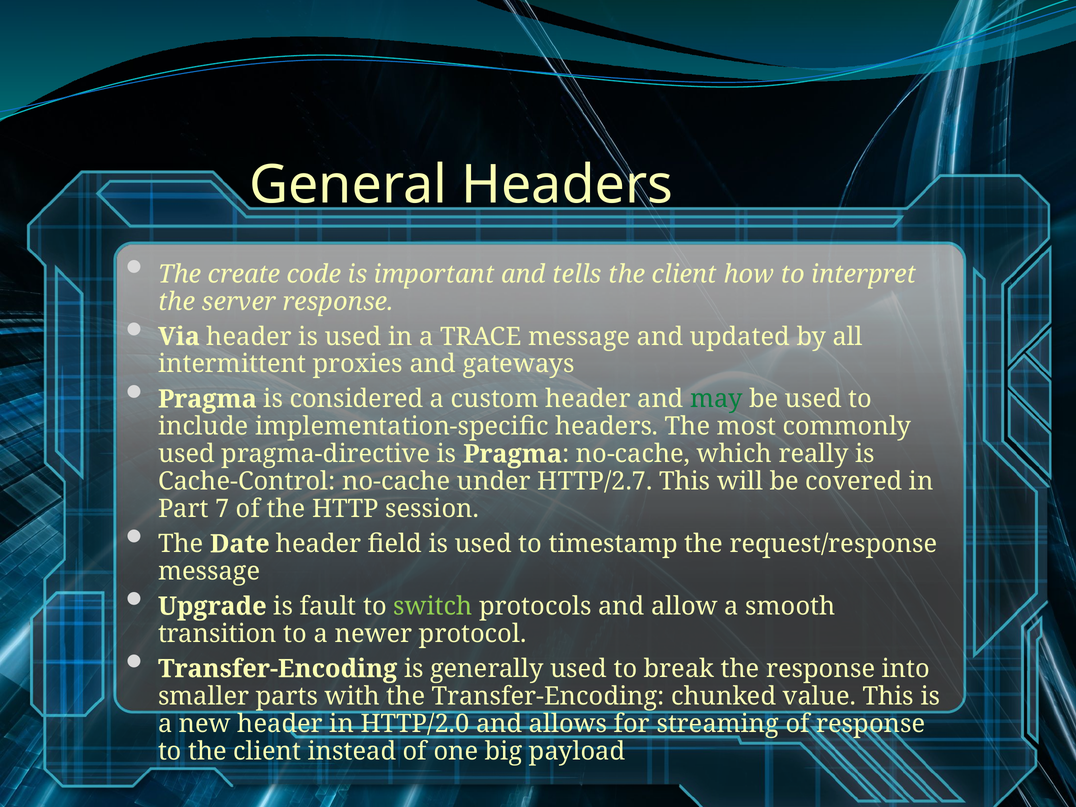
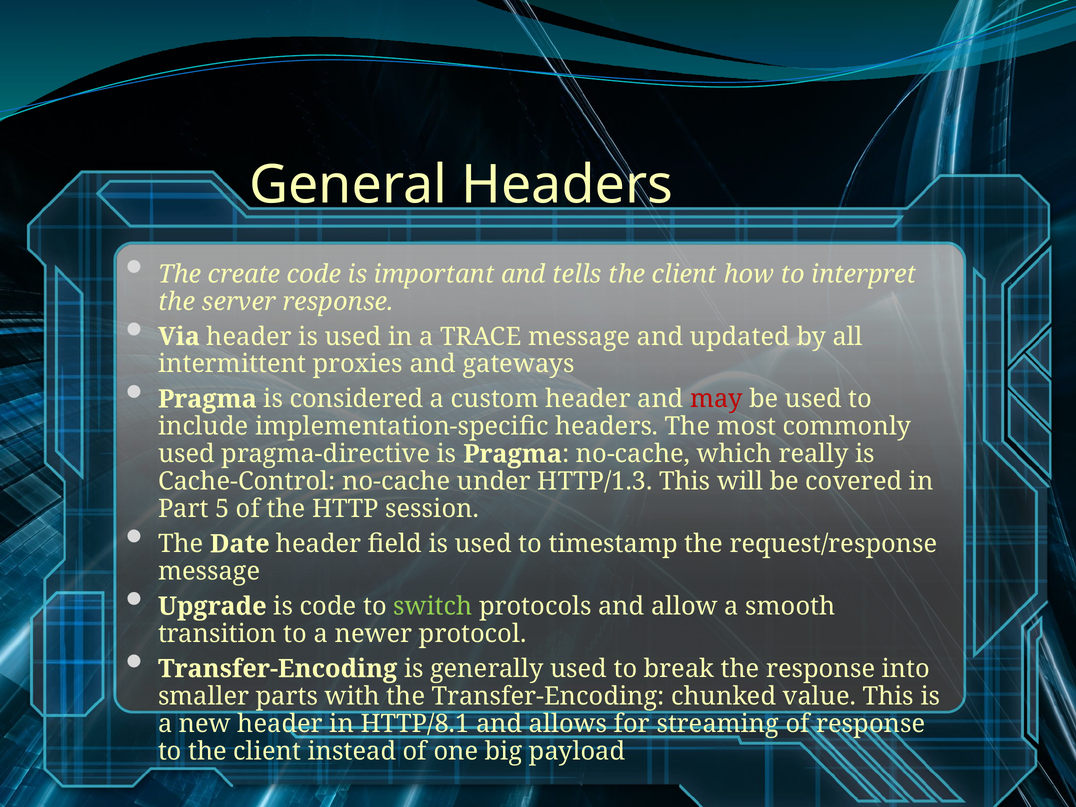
may colour: green -> red (716, 399)
HTTP/2.7: HTTP/2.7 -> HTTP/1.3 (595, 481)
7: 7 -> 5 (222, 509)
is fault: fault -> code (328, 606)
HTTP/2.0: HTTP/2.0 -> HTTP/8.1 (415, 724)
